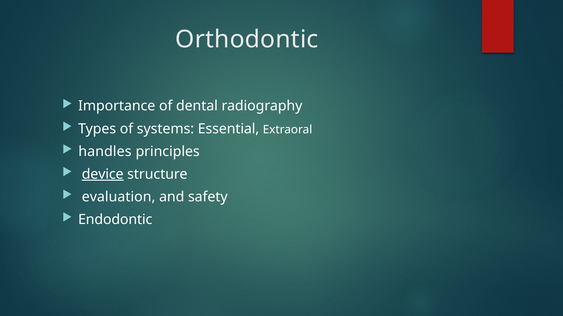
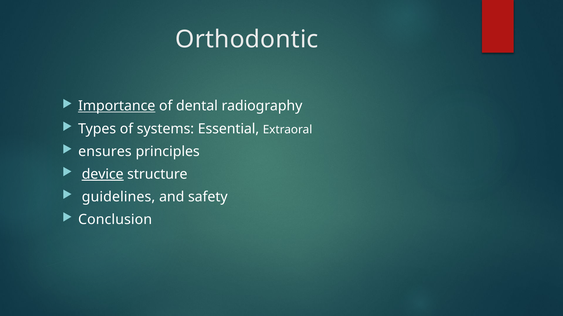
Importance underline: none -> present (117, 106)
handles: handles -> ensures (105, 152)
evaluation: evaluation -> guidelines (119, 197)
Endodontic: Endodontic -> Conclusion (115, 220)
